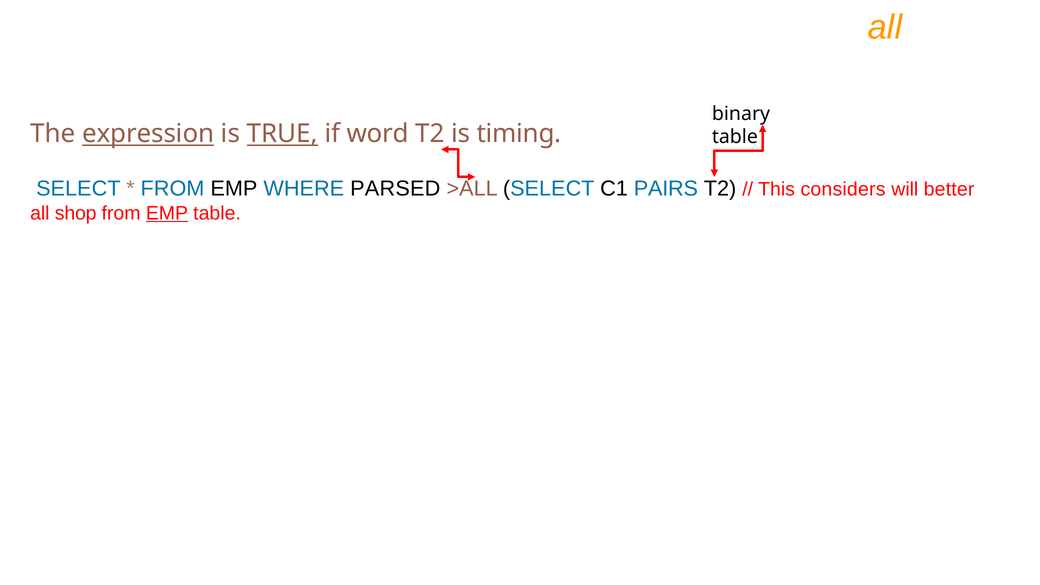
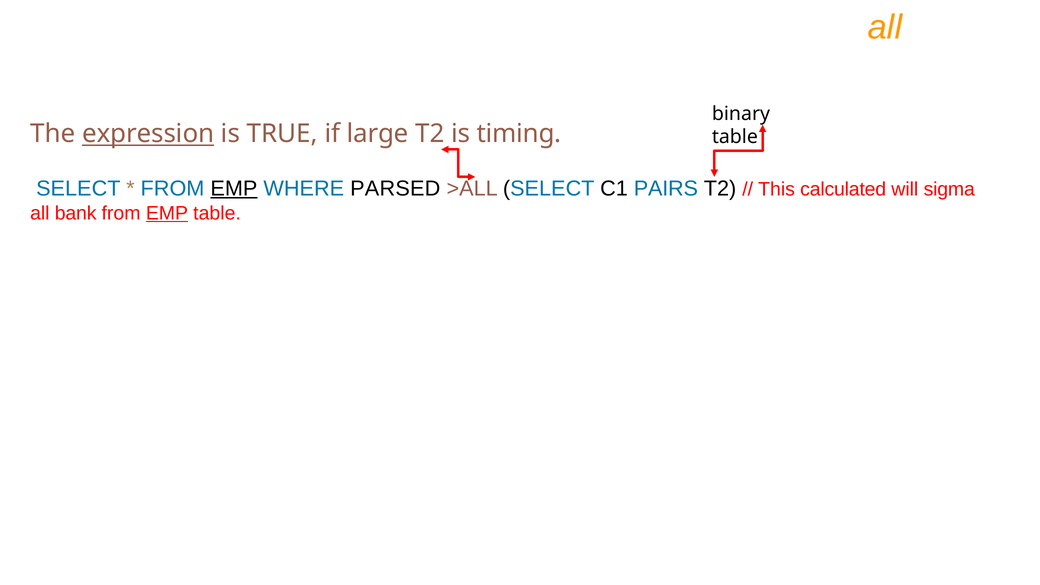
TRUE underline: present -> none (282, 134)
word: word -> large (378, 134)
EMP underline: none -> present (234, 189)
considers: considers -> calculated (843, 189)
better: better -> sigma (949, 189)
shop: shop -> bank (76, 213)
